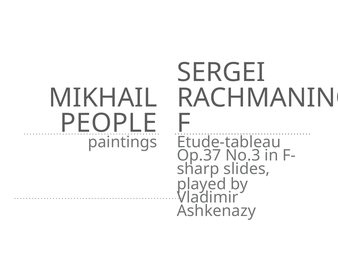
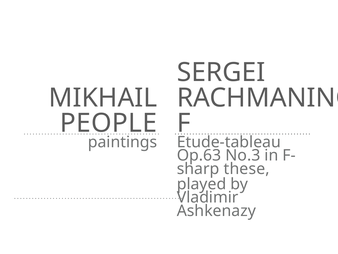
Op.37: Op.37 -> Op.63 (199, 155)
slides: slides -> these (247, 168)
